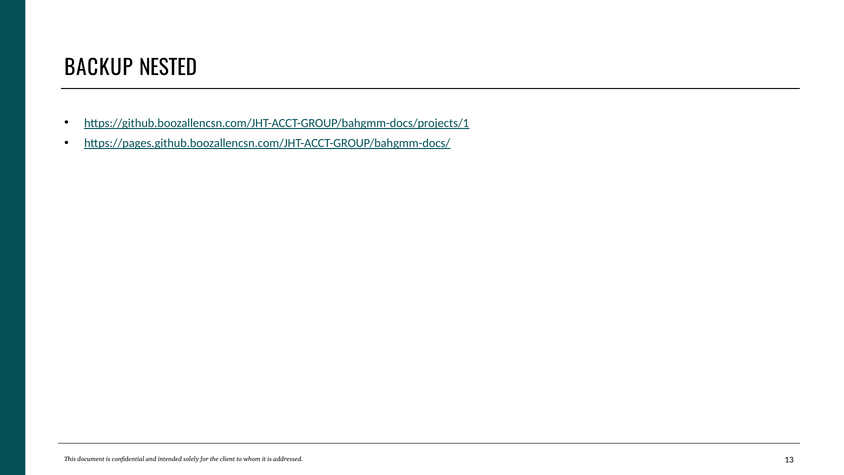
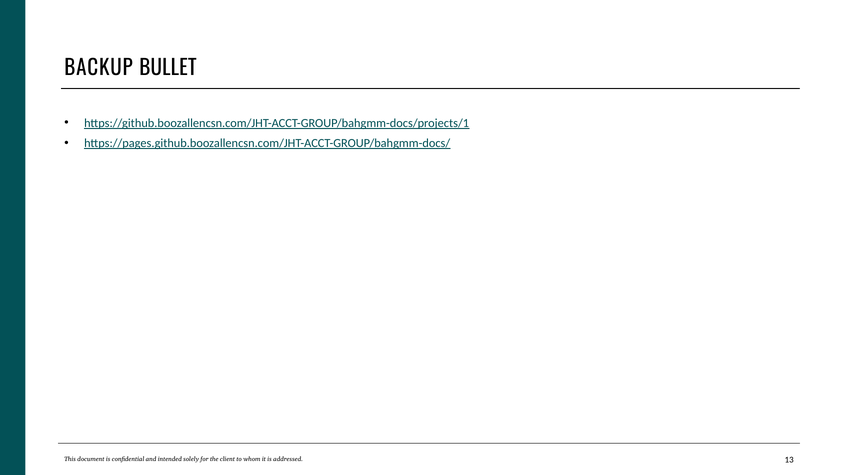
NESTED: NESTED -> BULLET (168, 68)
